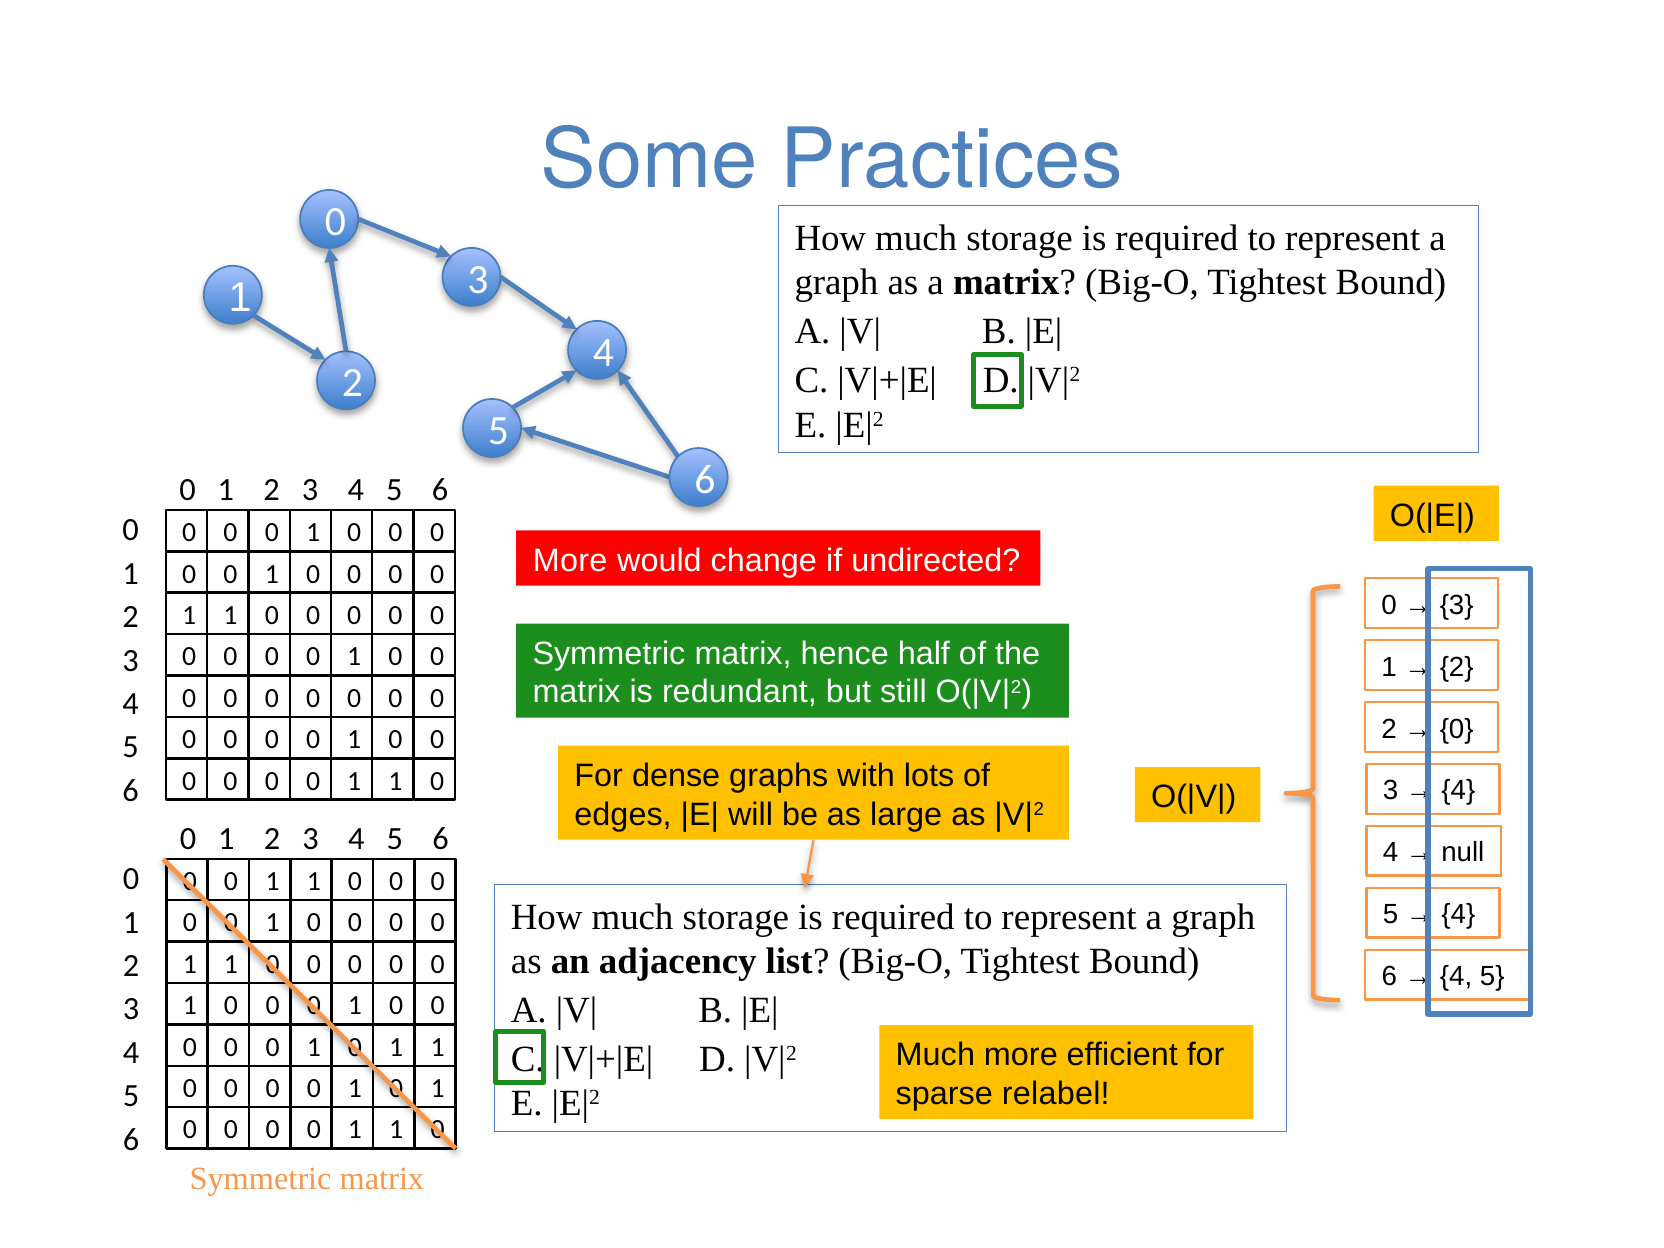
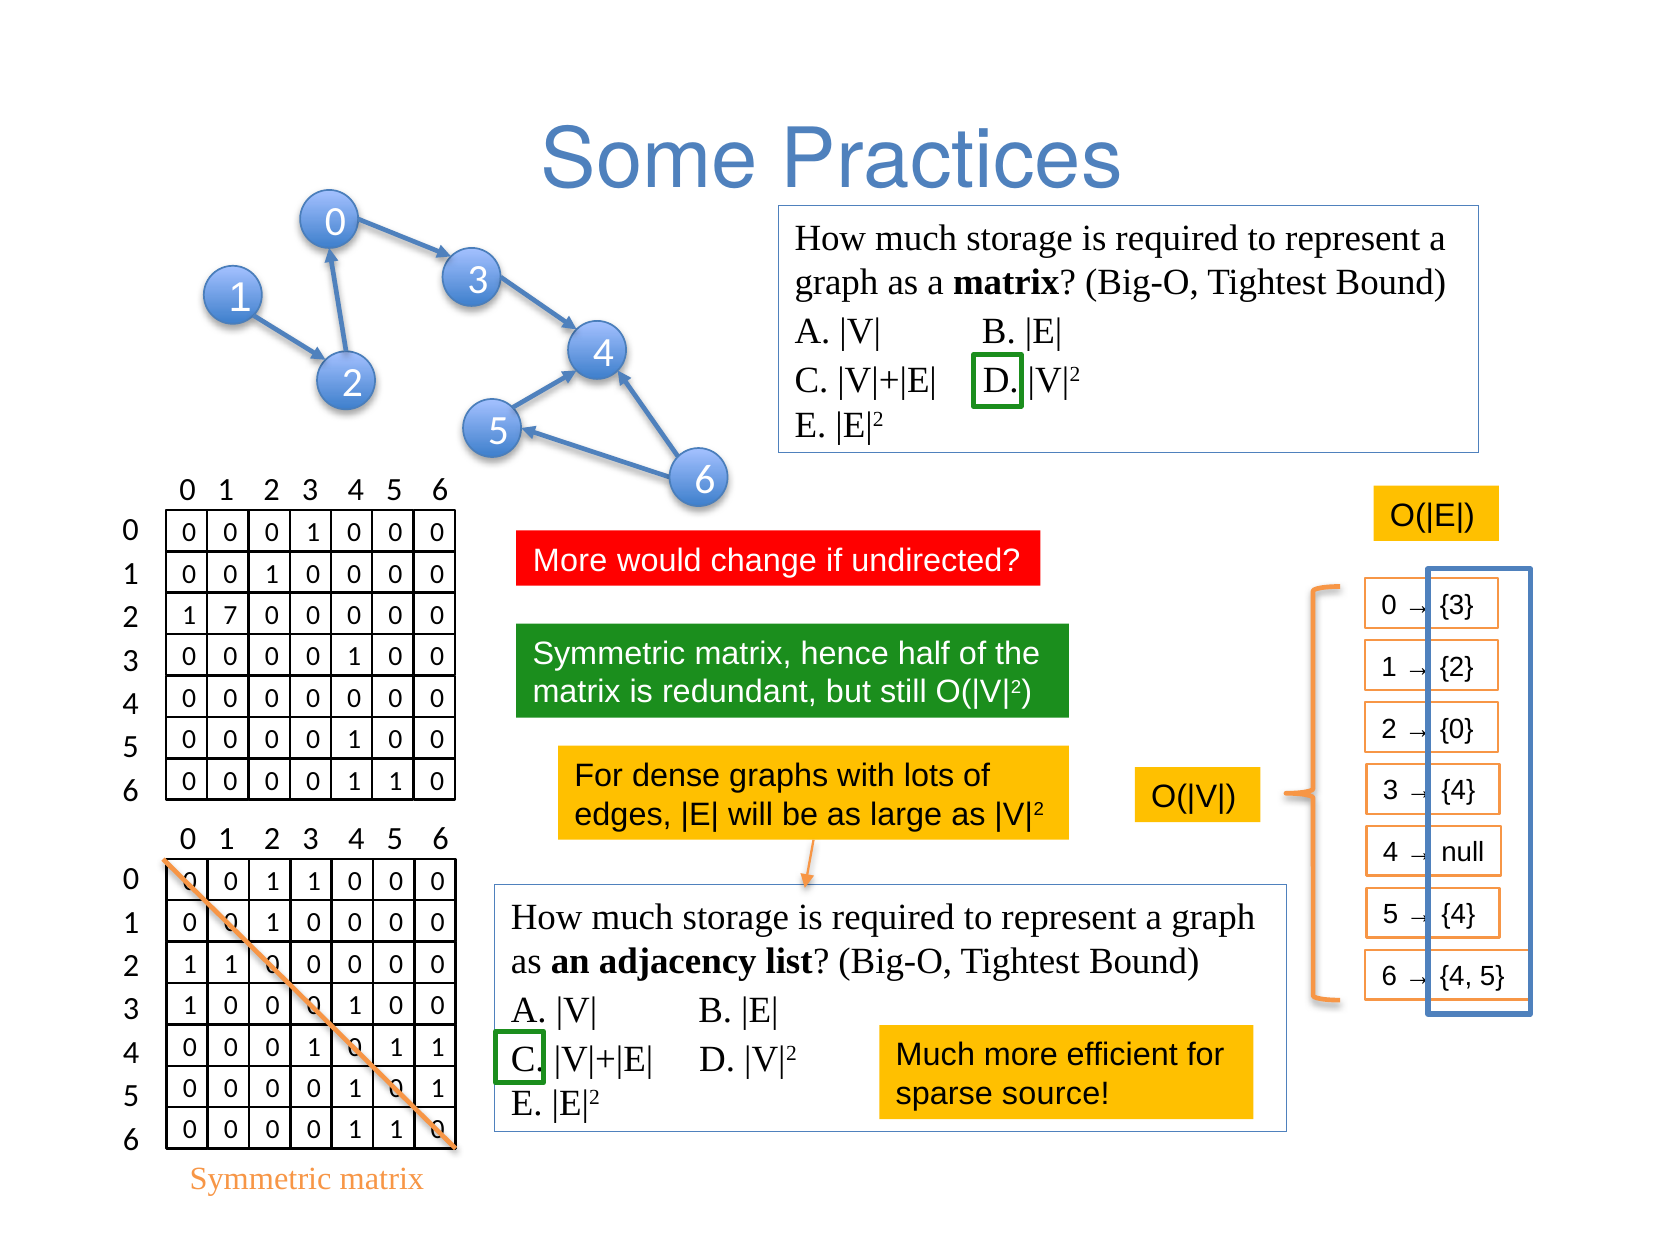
1: 1 -> 7 (230, 615)
relabel: relabel -> source (1056, 1094)
